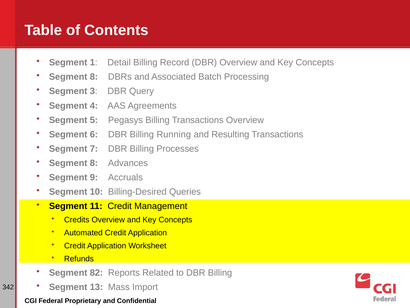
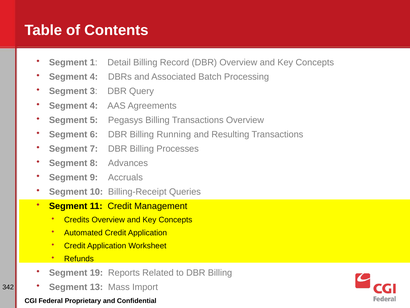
8: 8 -> 4 (94, 77)
Billing-Desired: Billing-Desired -> Billing-Receipt (137, 192)
82: 82 -> 19 (96, 272)
